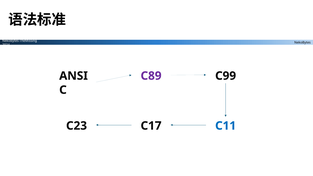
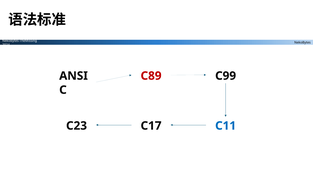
C89 colour: purple -> red (151, 76)
